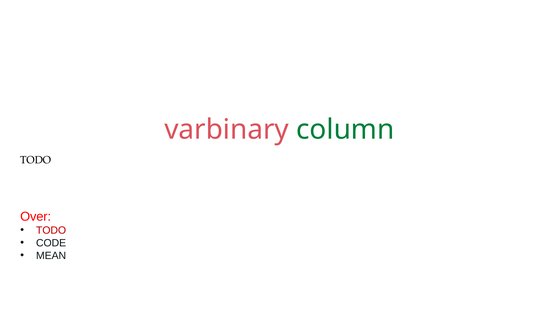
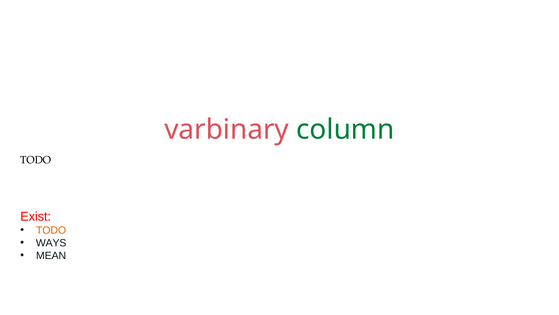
Over: Over -> Exist (36, 216)
TODO colour: red -> orange (51, 230)
CODE: CODE -> WAYS (51, 243)
